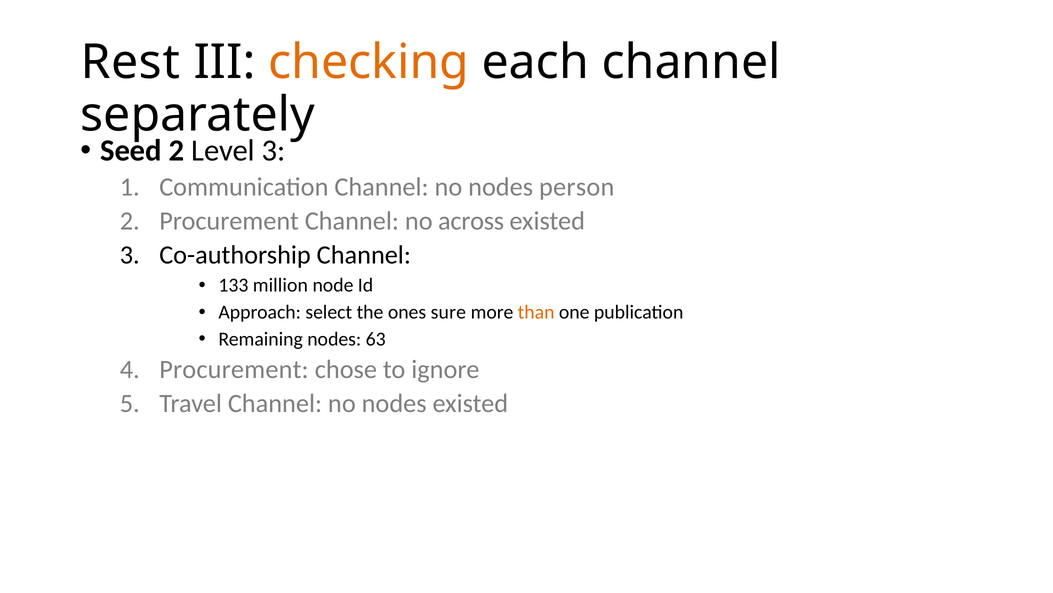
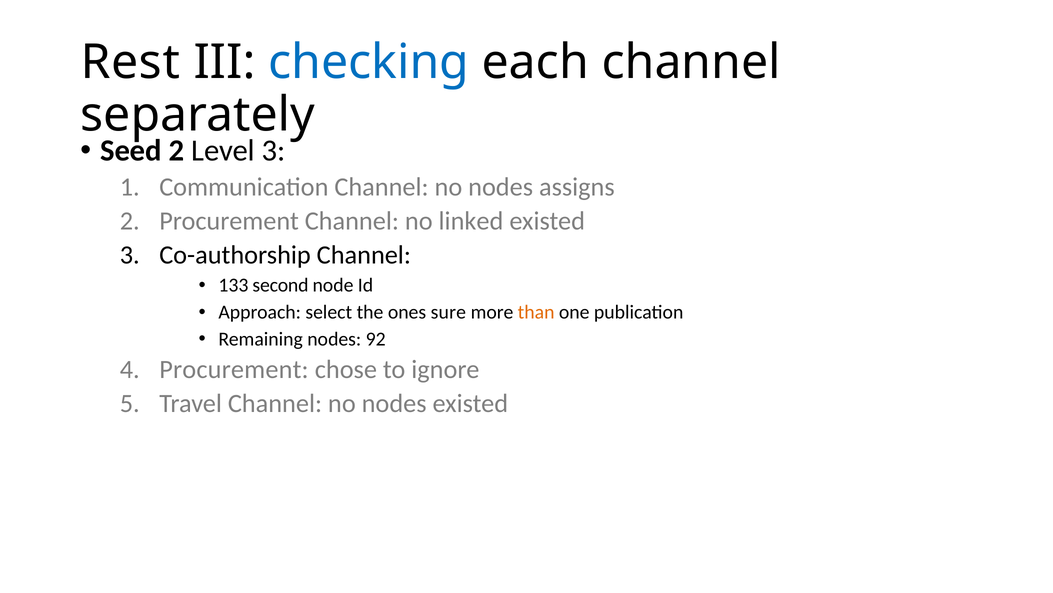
checking colour: orange -> blue (369, 62)
person: person -> assigns (577, 187)
across: across -> linked (471, 221)
million: million -> second (280, 285)
63: 63 -> 92 (376, 339)
